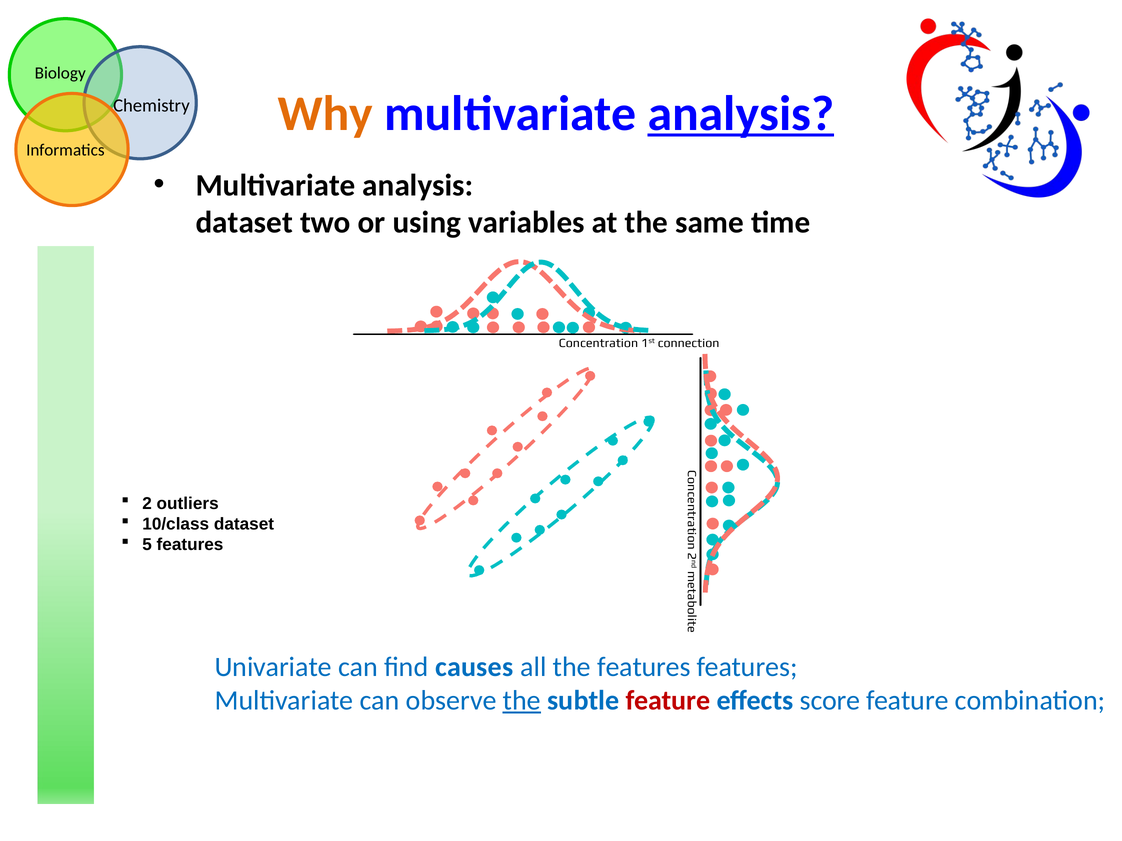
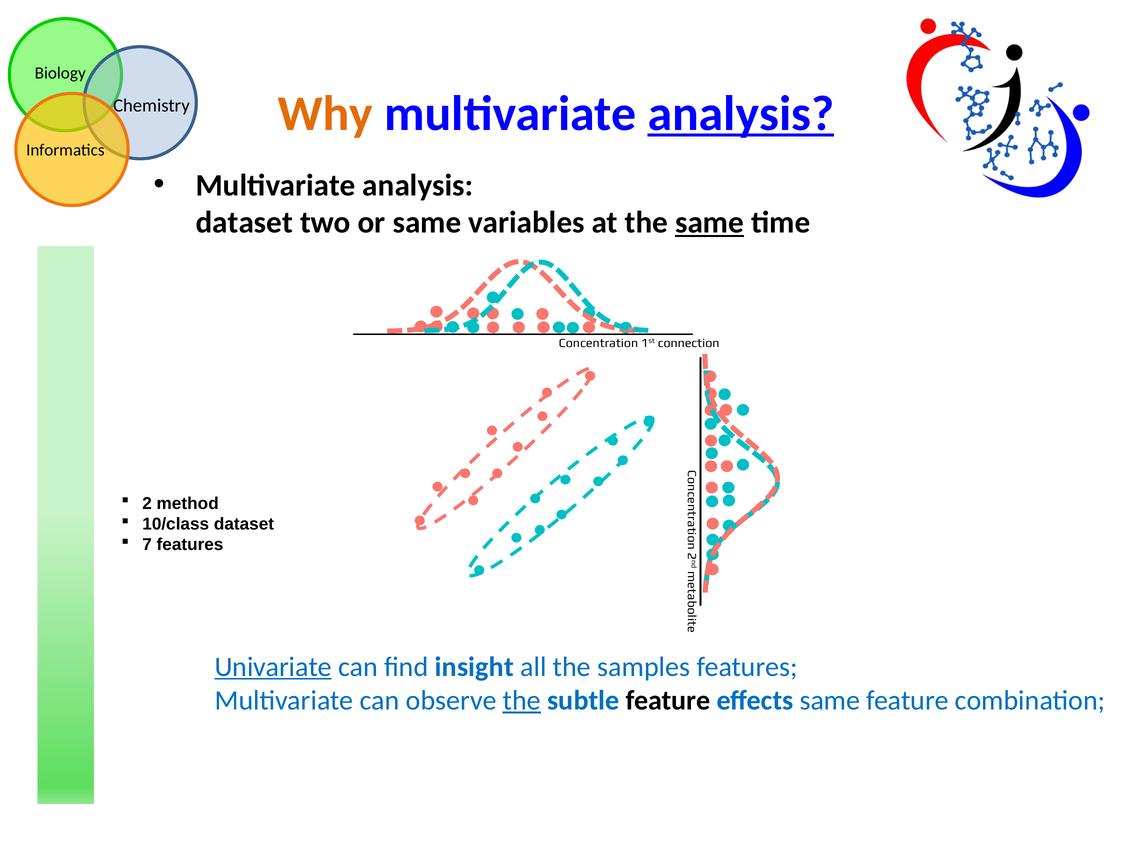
or using: using -> same (427, 223)
same underline: none -> present (710, 223)
outliers: outliers -> method (188, 504)
5: 5 -> 7 (147, 545)
Univariate underline: none -> present (273, 667)
causes: causes -> insight (474, 667)
the features: features -> samples (644, 667)
feature colour: red -> black (668, 701)
effects score: score -> same (830, 701)
